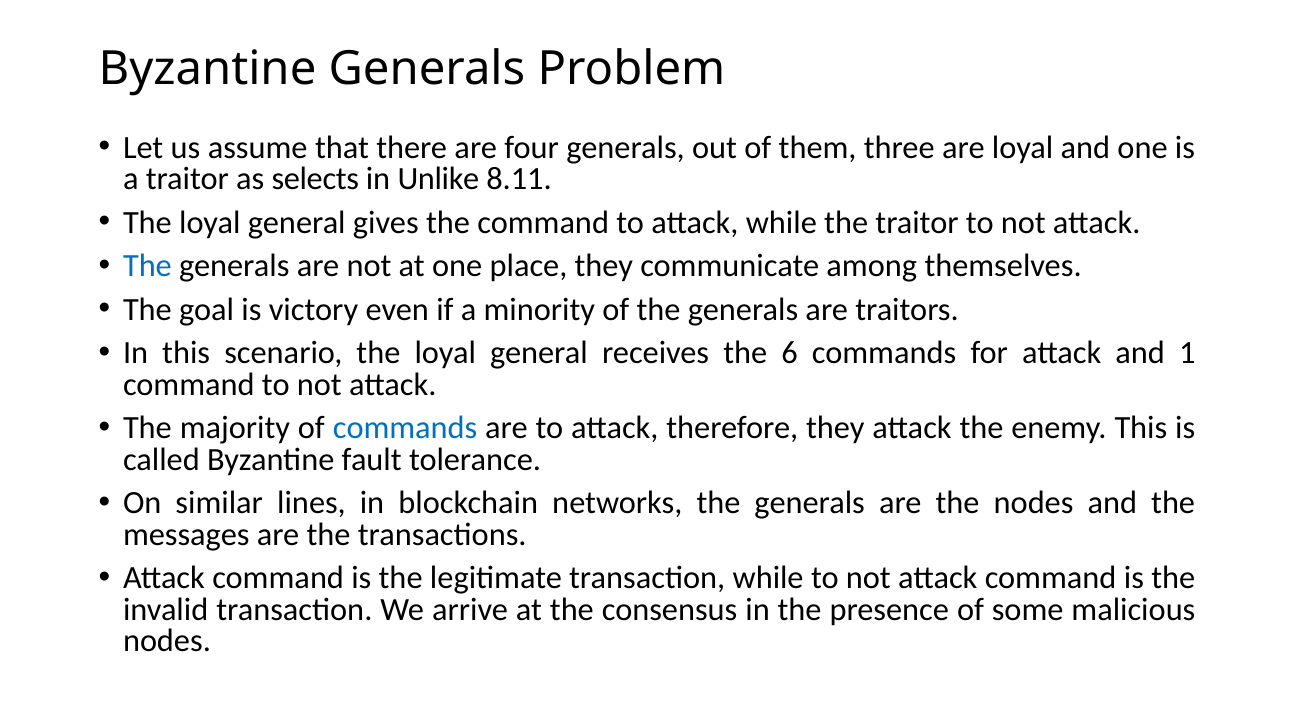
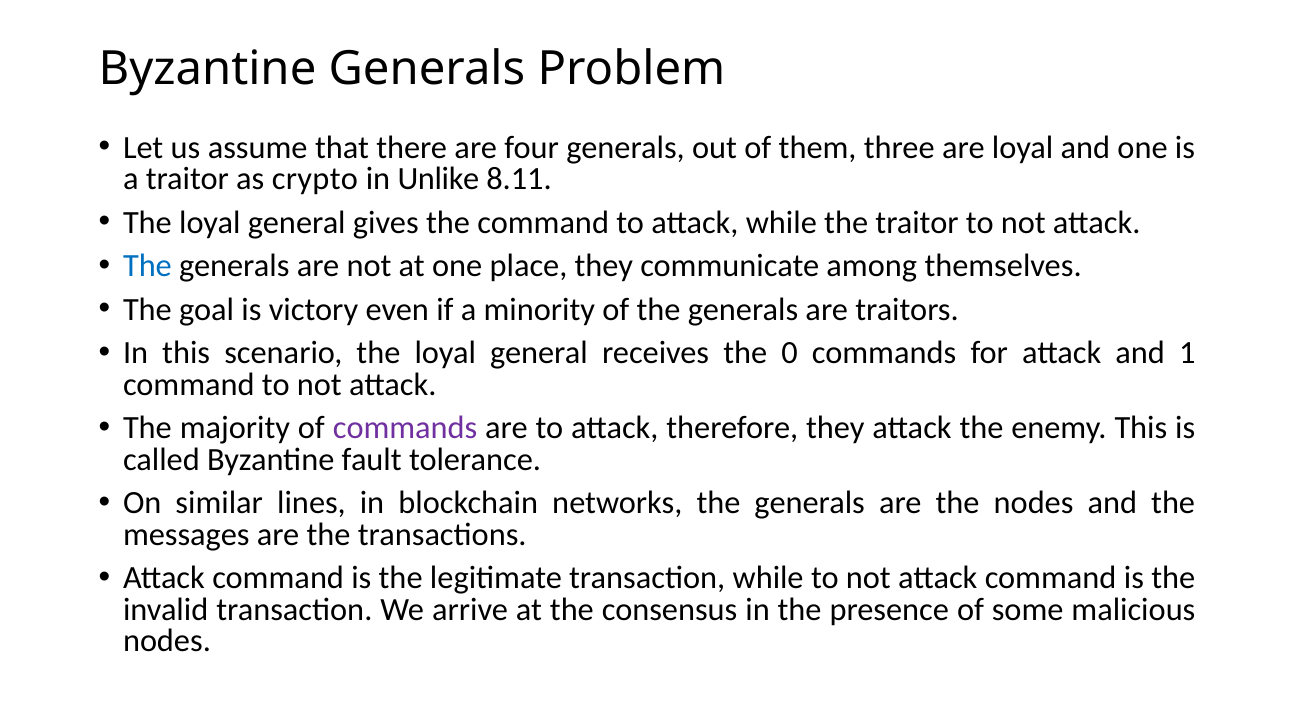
selects: selects -> crypto (315, 179)
6: 6 -> 0 (790, 353)
commands colour: blue -> purple (405, 428)
